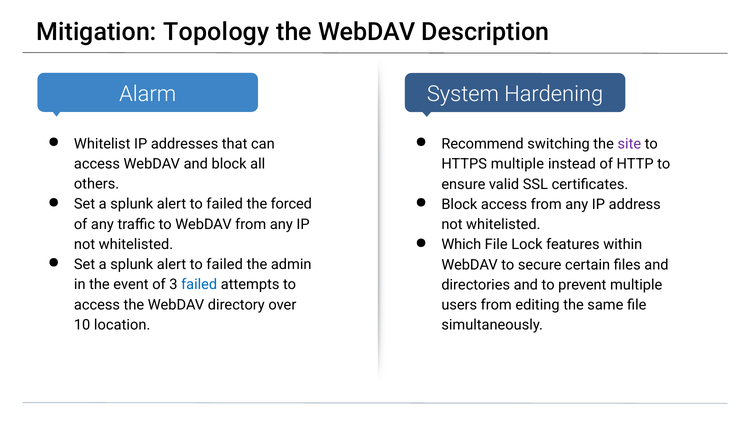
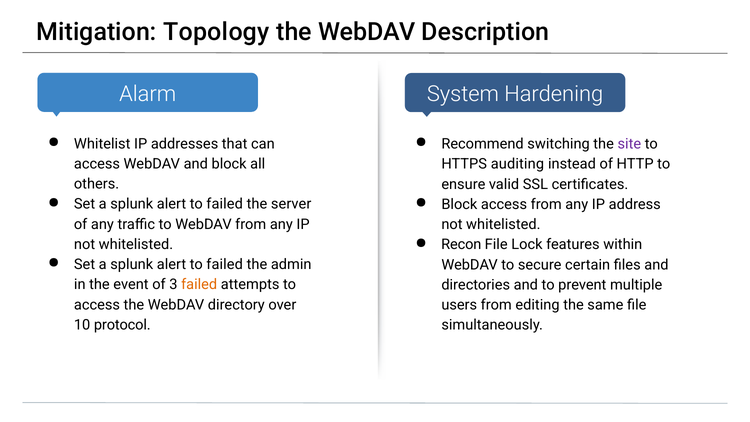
HTTPS multiple: multiple -> auditing (517, 164)
forced: forced -> server (291, 204)
Which: Which -> Recon (461, 245)
failed colour: blue -> orange (199, 285)
location: location -> protocol (122, 325)
